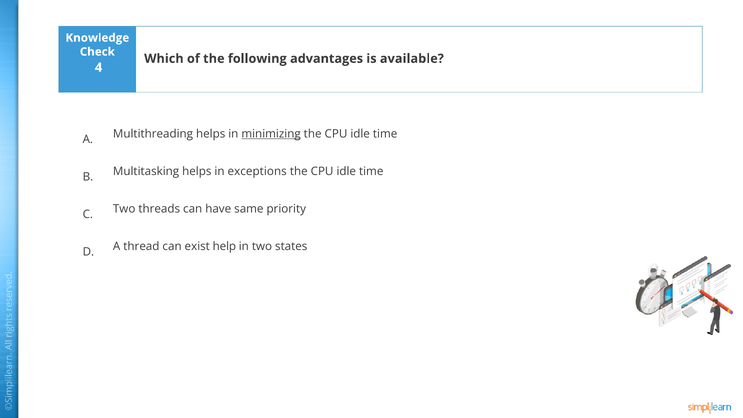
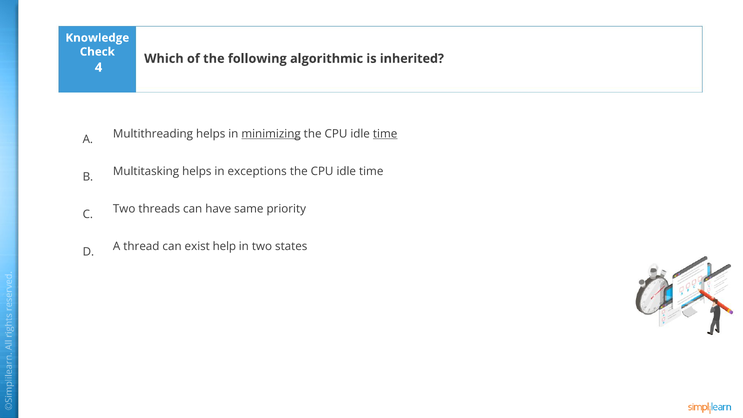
advantages: advantages -> algorithmic (327, 59)
available: available -> inherited (412, 59)
time underline: none -> present (385, 134)
